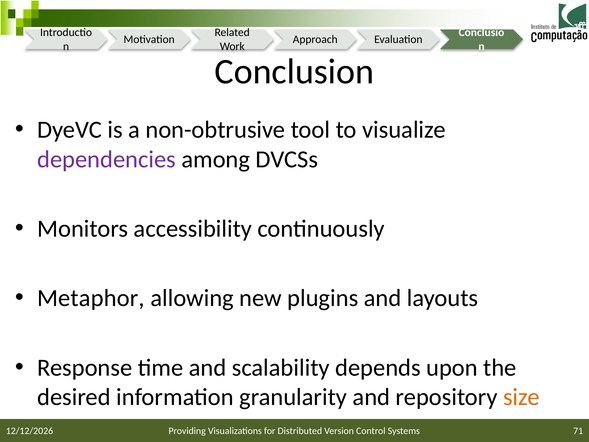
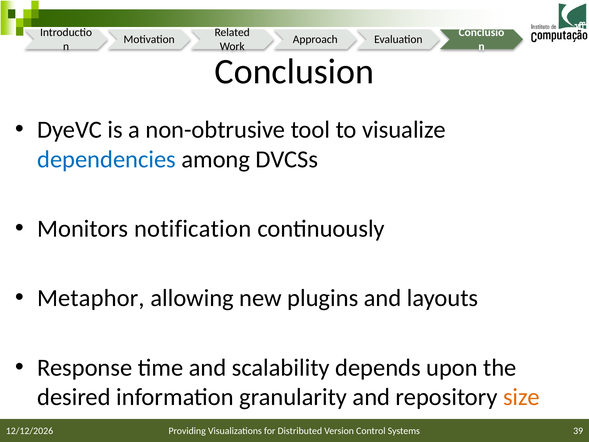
dependencies colour: purple -> blue (107, 159)
accessibility: accessibility -> notification (193, 229)
71: 71 -> 39 (578, 431)
